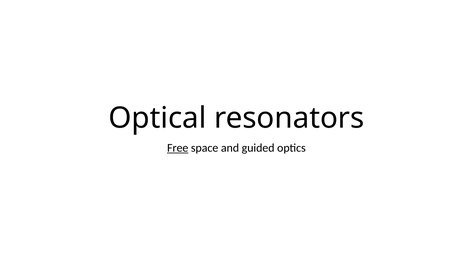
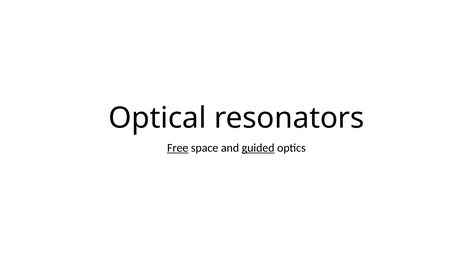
guided underline: none -> present (258, 148)
